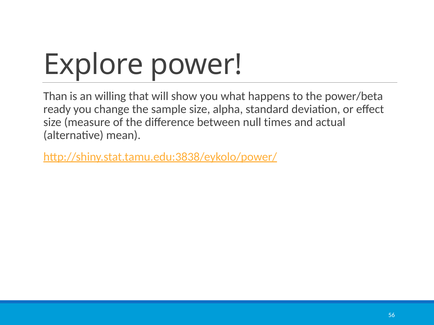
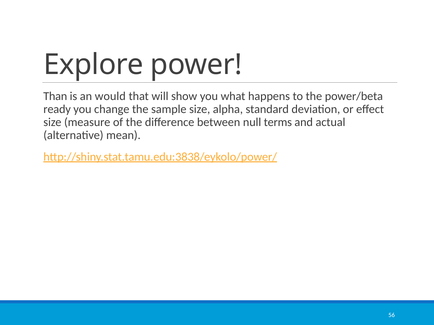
willing: willing -> would (110, 96)
times: times -> terms (278, 122)
